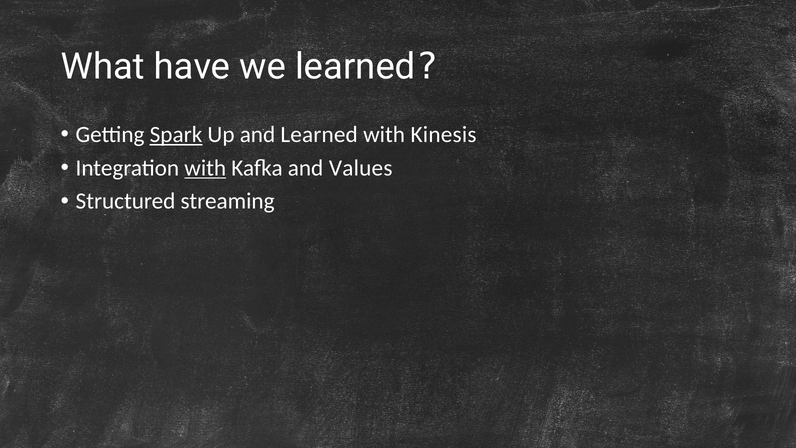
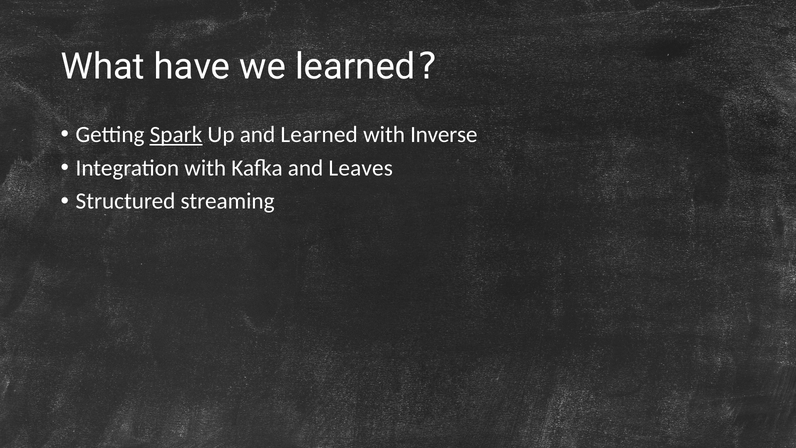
Kinesis: Kinesis -> Inverse (444, 135)
with underline: present -> none (205, 168)
Values: Values -> Leaves (361, 168)
